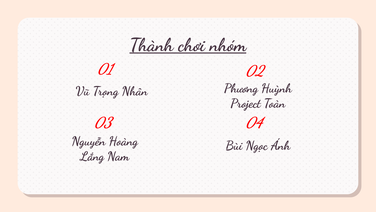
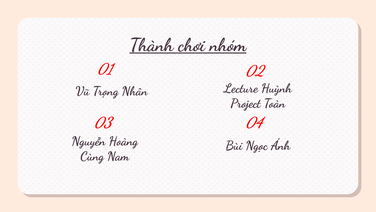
Phương: Phương -> Lecture (241, 88)
Lắng: Lắng -> Cùng (92, 156)
